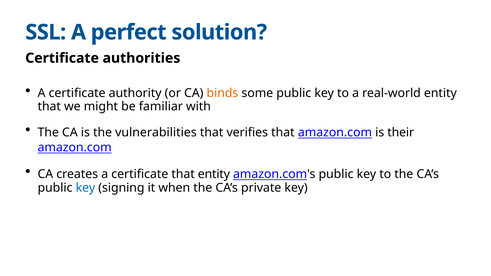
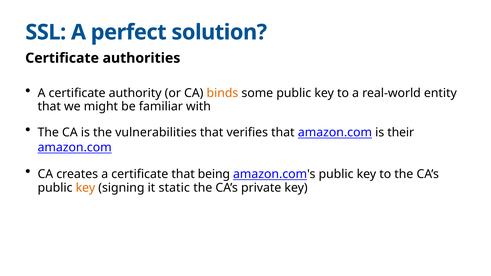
that entity: entity -> being (214, 174)
key colour: blue -> orange (85, 188)
when: when -> static (174, 188)
